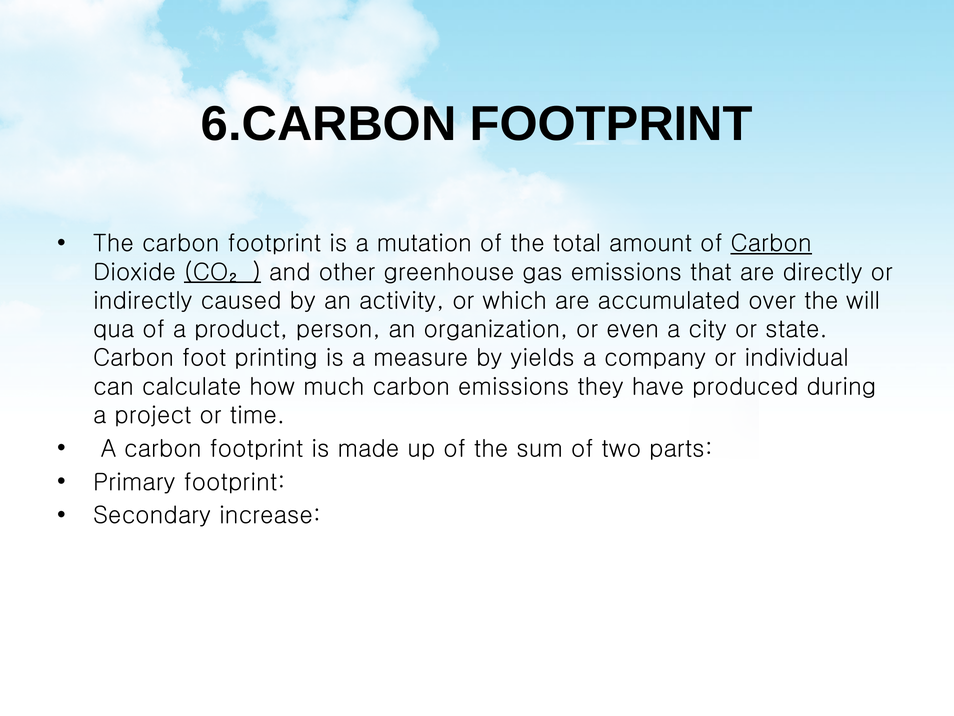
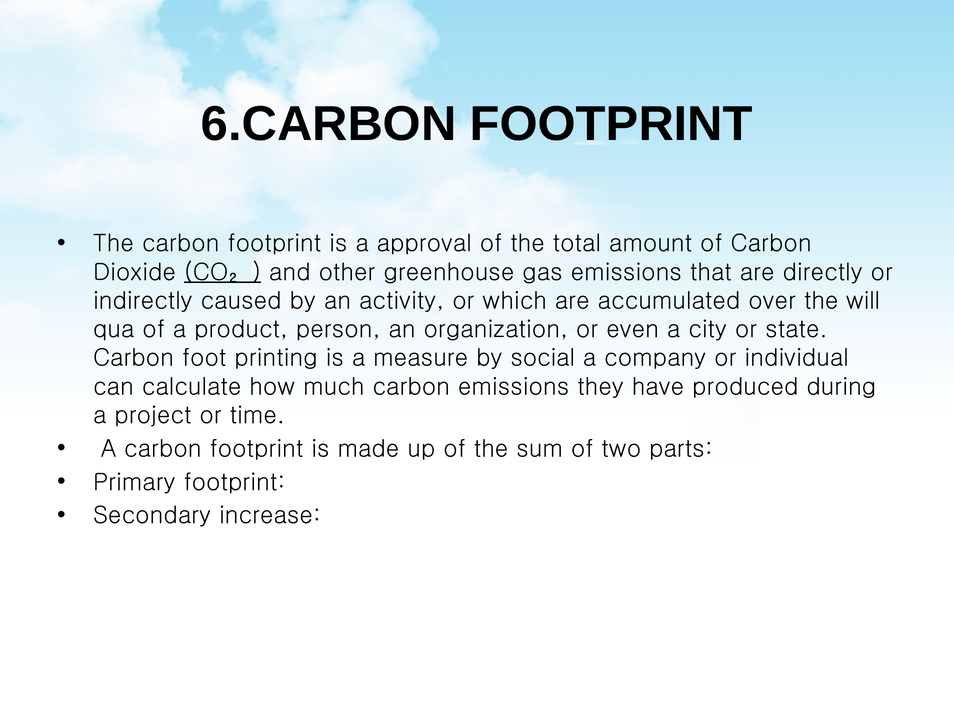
mutation: mutation -> approval (424, 243)
Carbon underline: present -> none (771, 243)
yields: yields -> social (543, 358)
